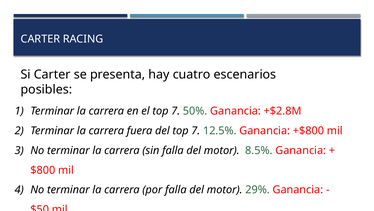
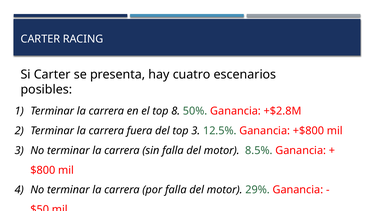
el top 7: 7 -> 8 (176, 111)
del top 7: 7 -> 3 (196, 130)
